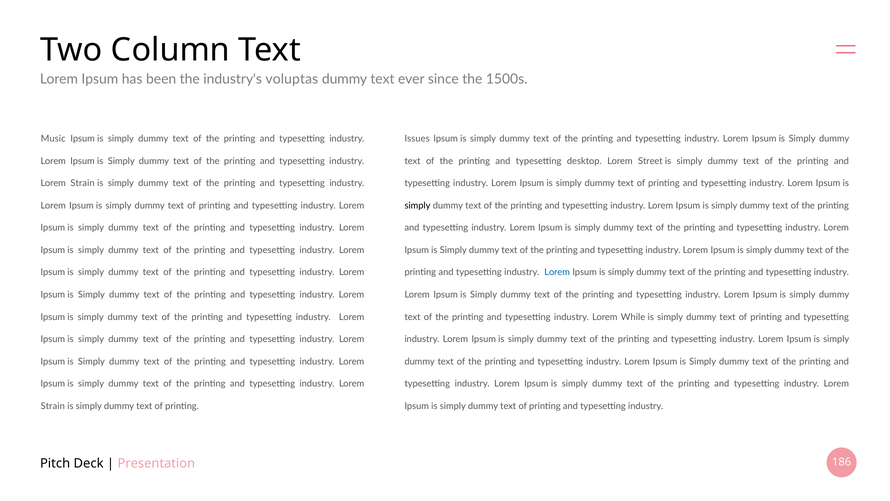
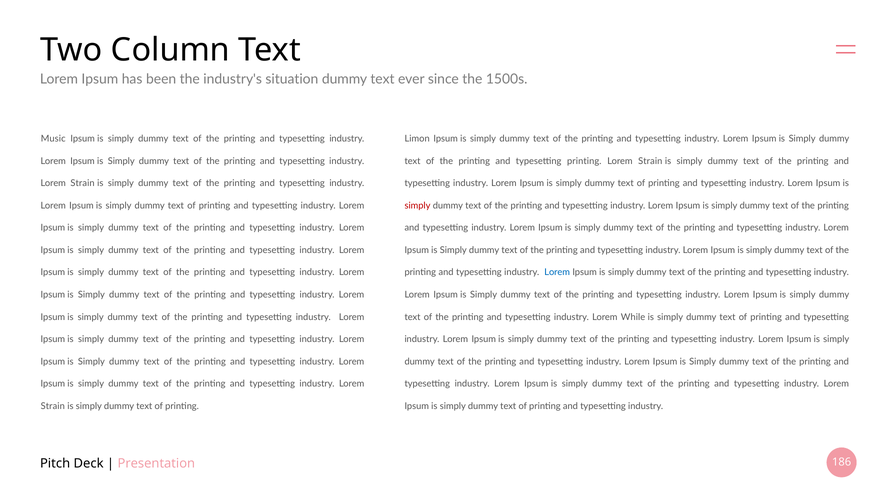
voluptas: voluptas -> situation (292, 79)
Issues: Issues -> Limon (417, 139)
typesetting desktop: desktop -> printing (584, 161)
Street: Street -> Strain (650, 161)
simply colour: black -> red (417, 205)
